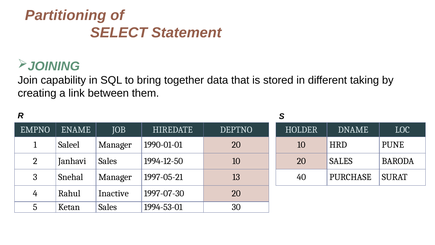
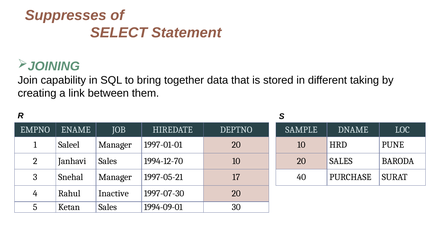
Partitioning: Partitioning -> Suppresses (66, 15)
HOLDER: HOLDER -> SAMPLE (301, 130)
1990-01-01: 1990-01-01 -> 1997-01-01 (163, 145)
1994-12-50: 1994-12-50 -> 1994-12-70 (164, 161)
13: 13 -> 17 (236, 177)
1994-53-01: 1994-53-01 -> 1994-09-01 (163, 207)
